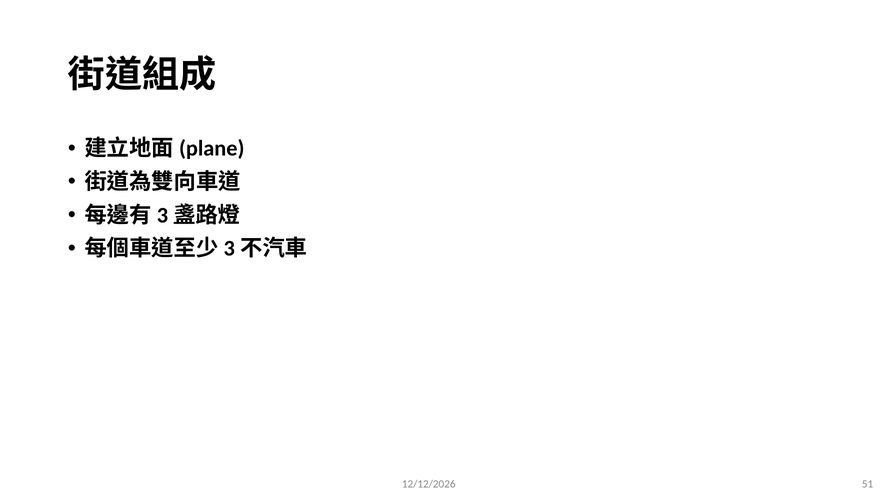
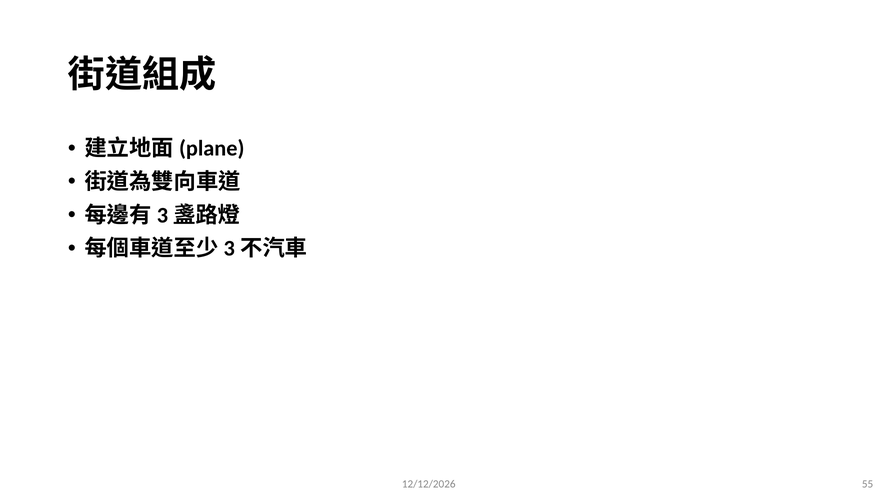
51: 51 -> 55 (868, 484)
